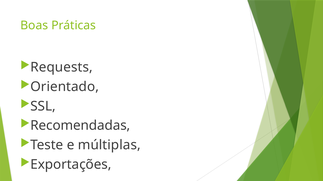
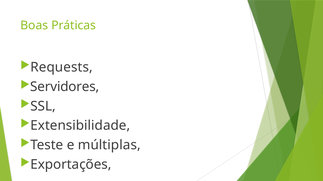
Orientado: Orientado -> Servidores (65, 87)
Recomendadas: Recomendadas -> Extensibilidade (80, 126)
